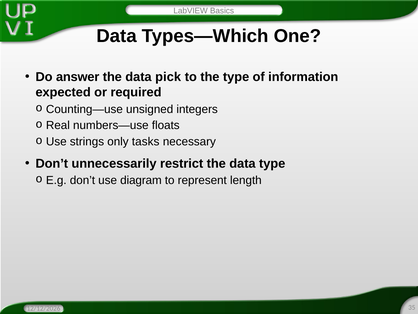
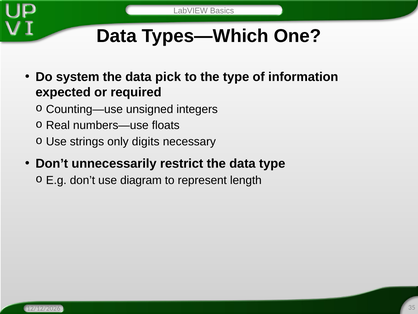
answer: answer -> system (78, 77)
tasks: tasks -> digits (146, 142)
